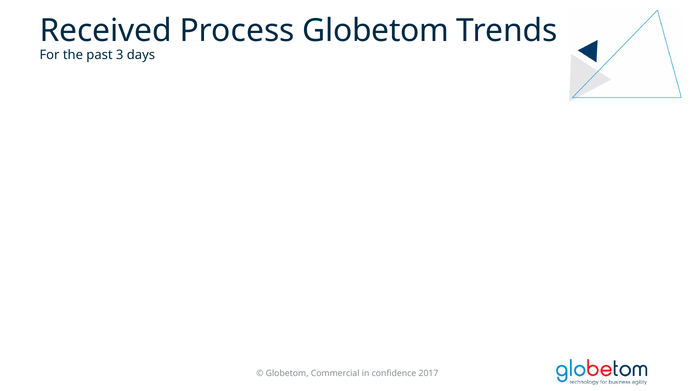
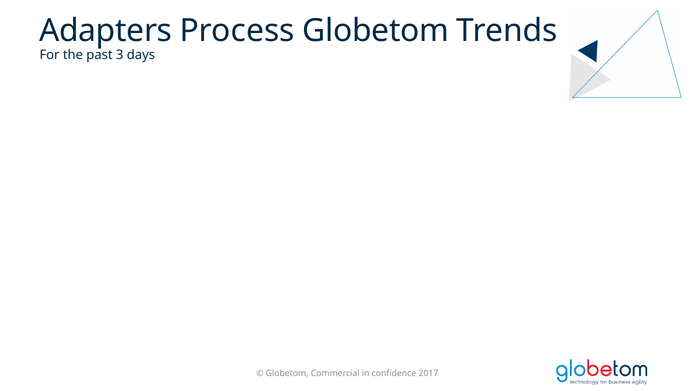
Received: Received -> Adapters (106, 31)
